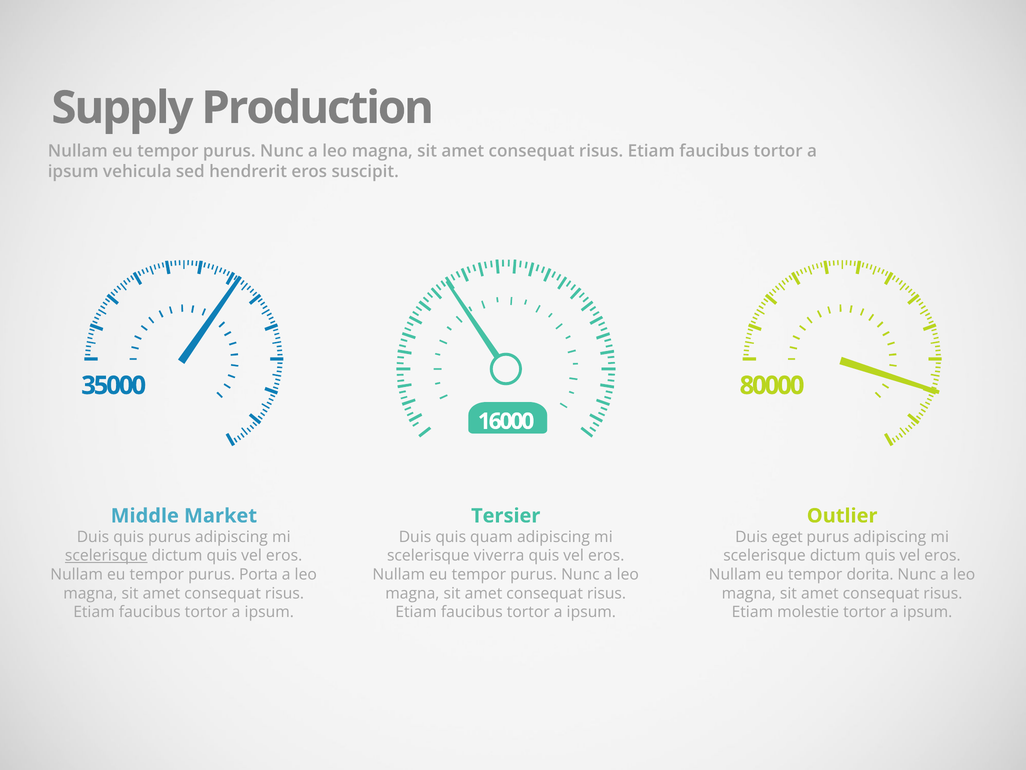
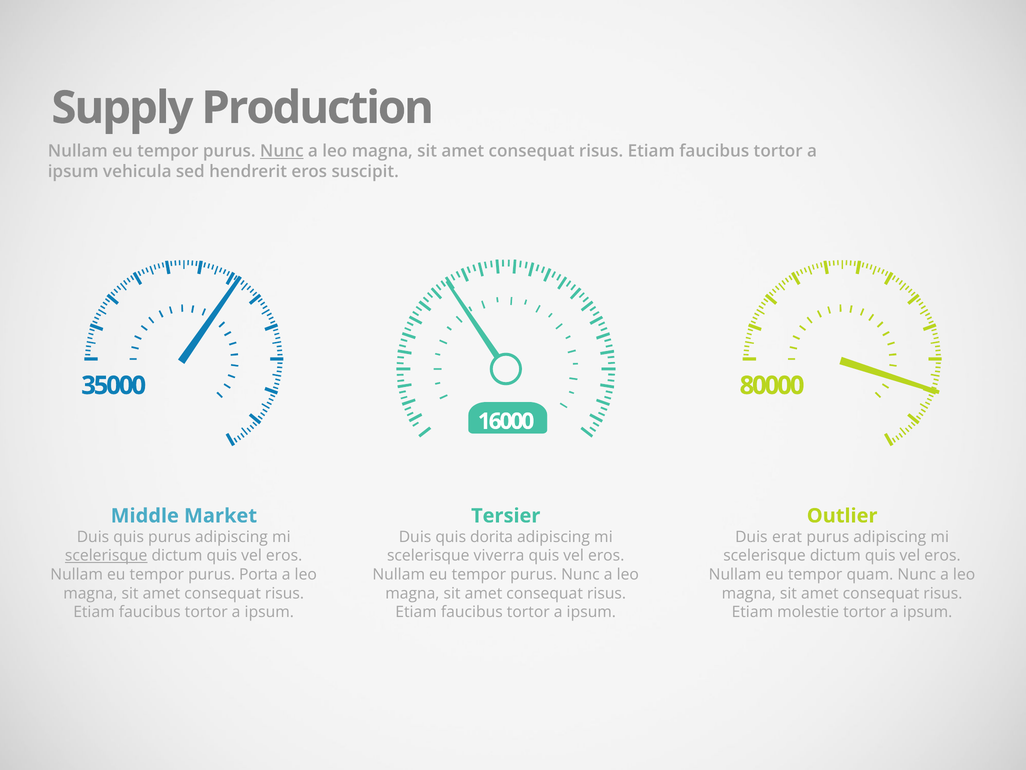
Nunc underline: none -> present (282, 151)
quam: quam -> dorita (492, 537)
eget: eget -> erat (787, 537)
dorita: dorita -> quam (870, 574)
